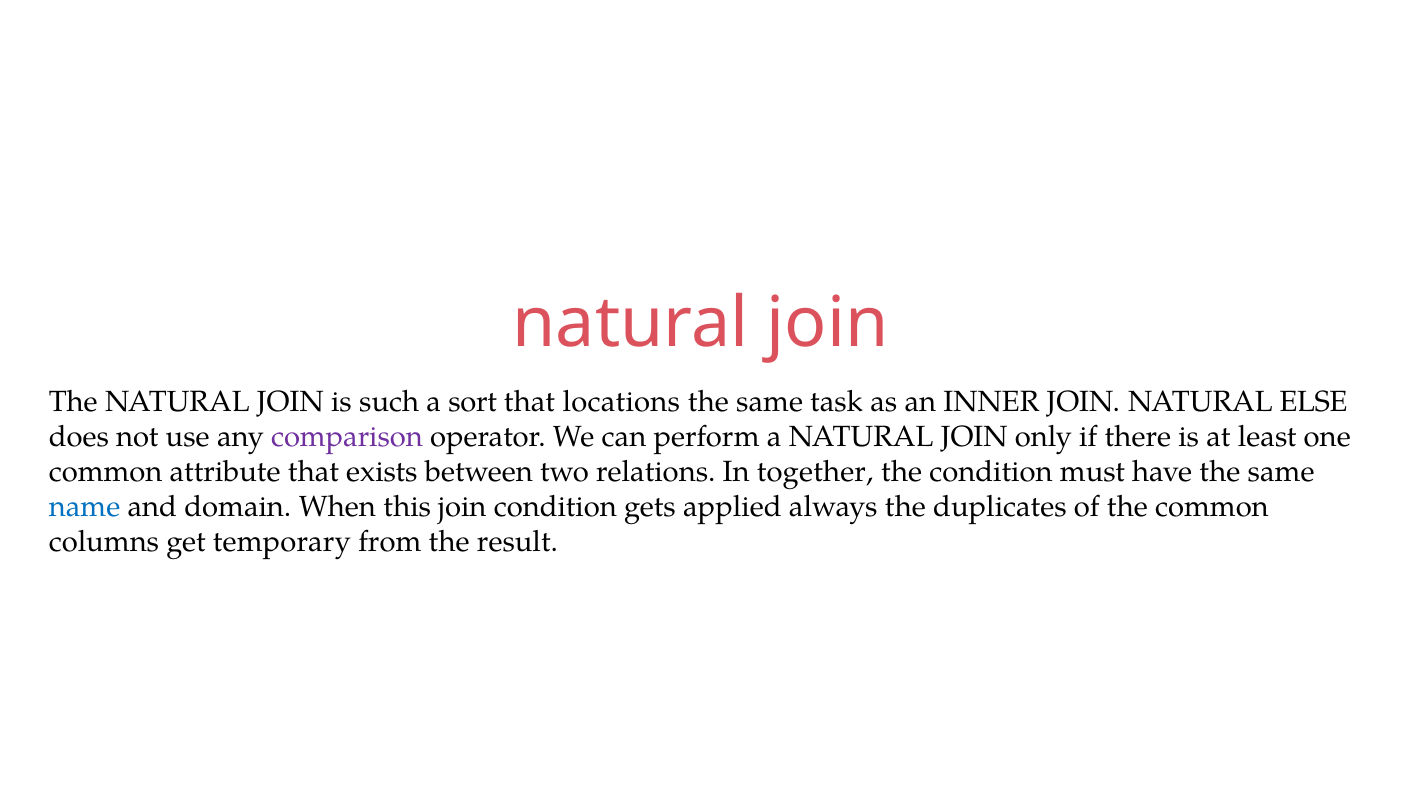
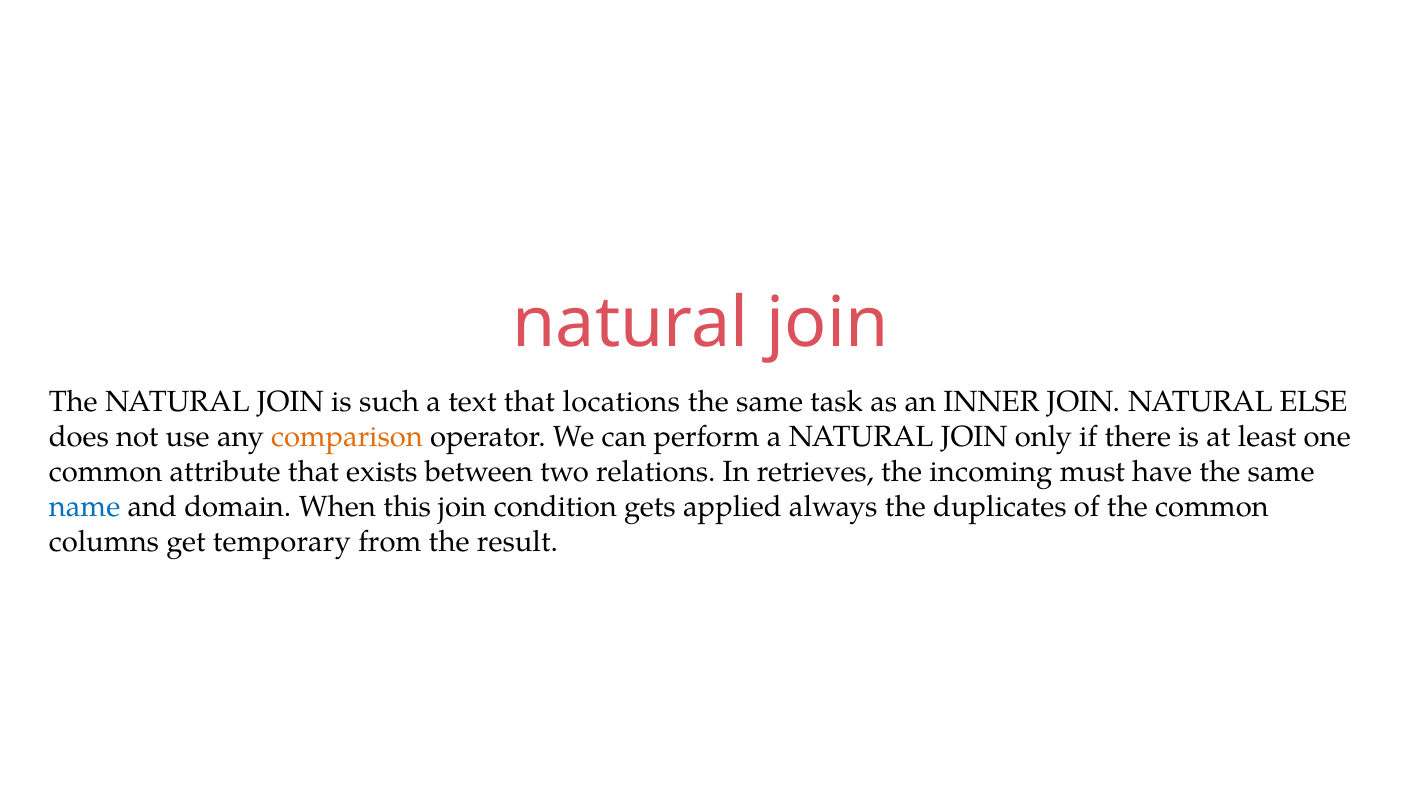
sort: sort -> text (472, 402)
comparison colour: purple -> orange (347, 437)
together: together -> retrieves (815, 472)
the condition: condition -> incoming (991, 472)
